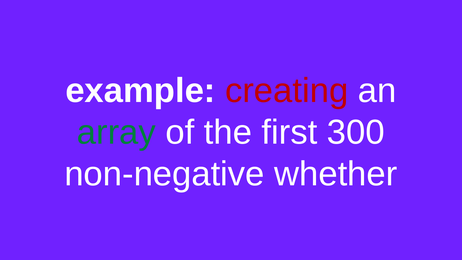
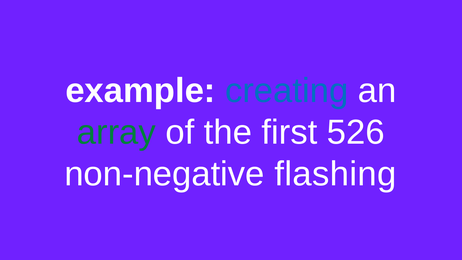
creating colour: red -> blue (287, 91)
300: 300 -> 526 (356, 132)
whether: whether -> flashing (336, 174)
